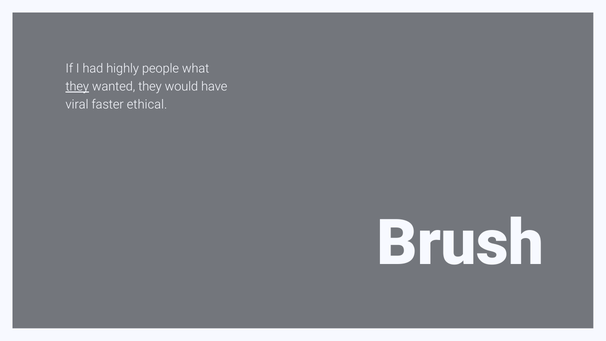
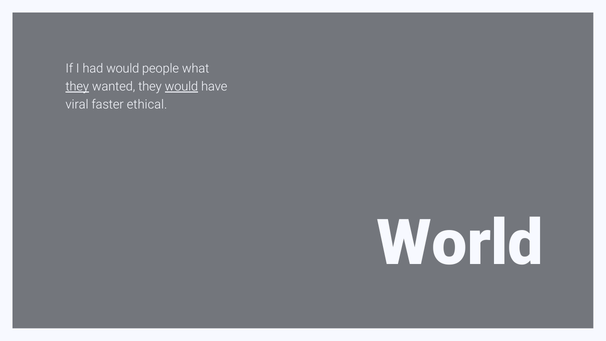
had highly: highly -> would (123, 68)
would underline: none -> present (181, 87)
Brush: Brush -> World (460, 243)
